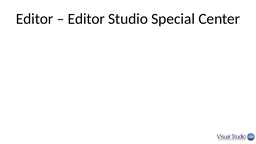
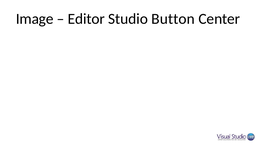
Editor: Editor -> Image (35, 19)
Special: Special -> Button (173, 19)
